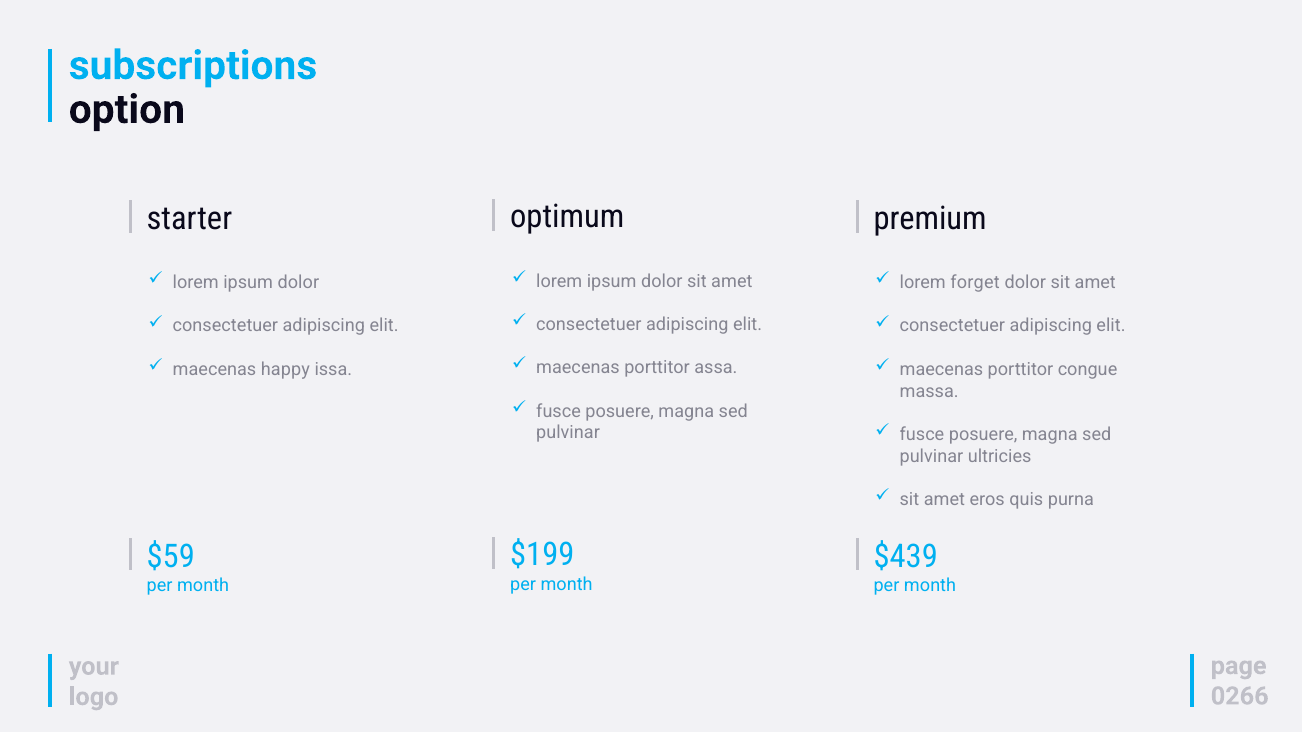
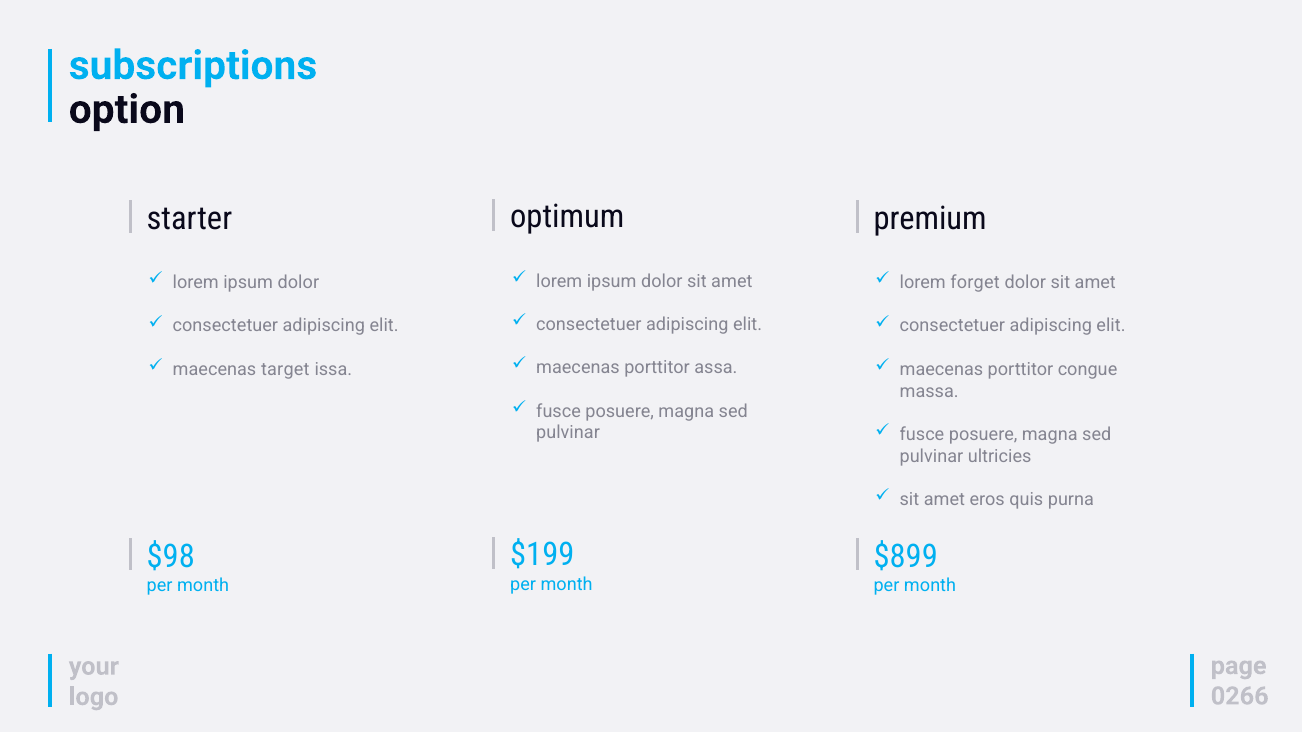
happy: happy -> target (285, 370)
$59: $59 -> $98 (171, 557)
$439: $439 -> $899 (906, 557)
